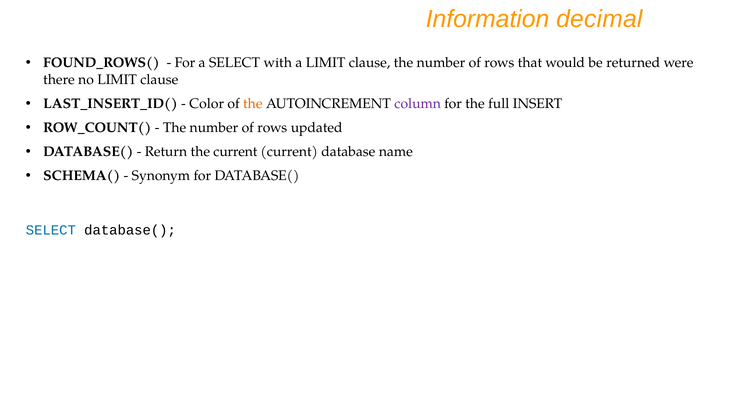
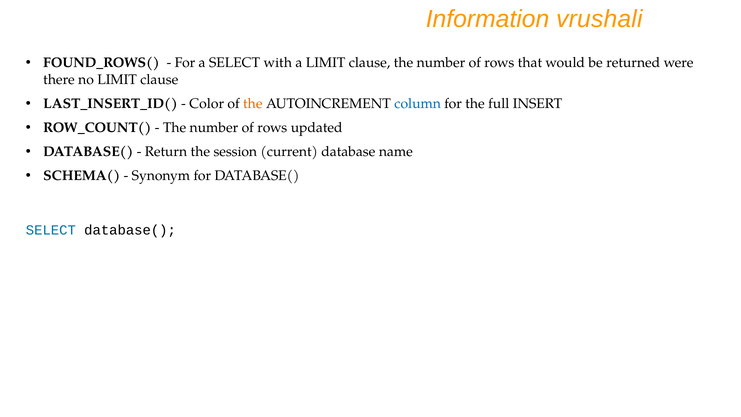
decimal: decimal -> vrushali (599, 19)
column colour: purple -> blue (418, 104)
the current: current -> session (235, 152)
